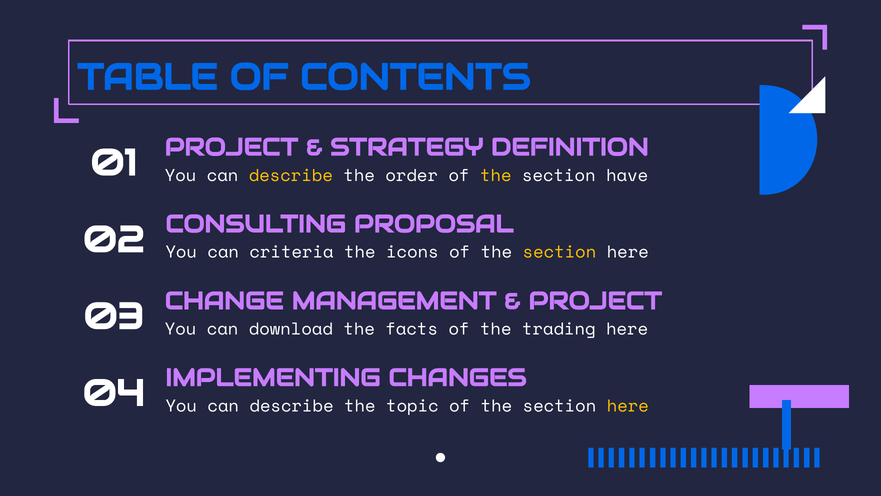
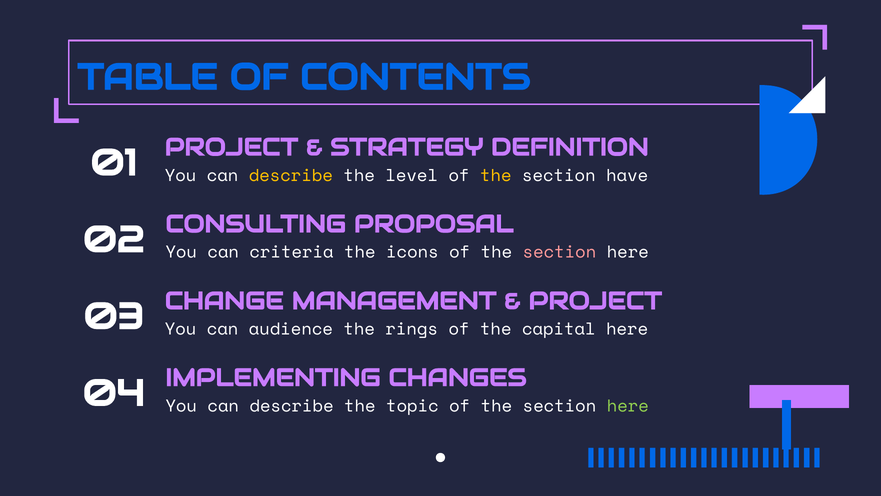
order: order -> level (412, 175)
section colour: yellow -> pink (559, 252)
download: download -> audience (291, 329)
facts: facts -> rings (412, 329)
trading: trading -> capital (559, 329)
here colour: yellow -> light green (628, 406)
